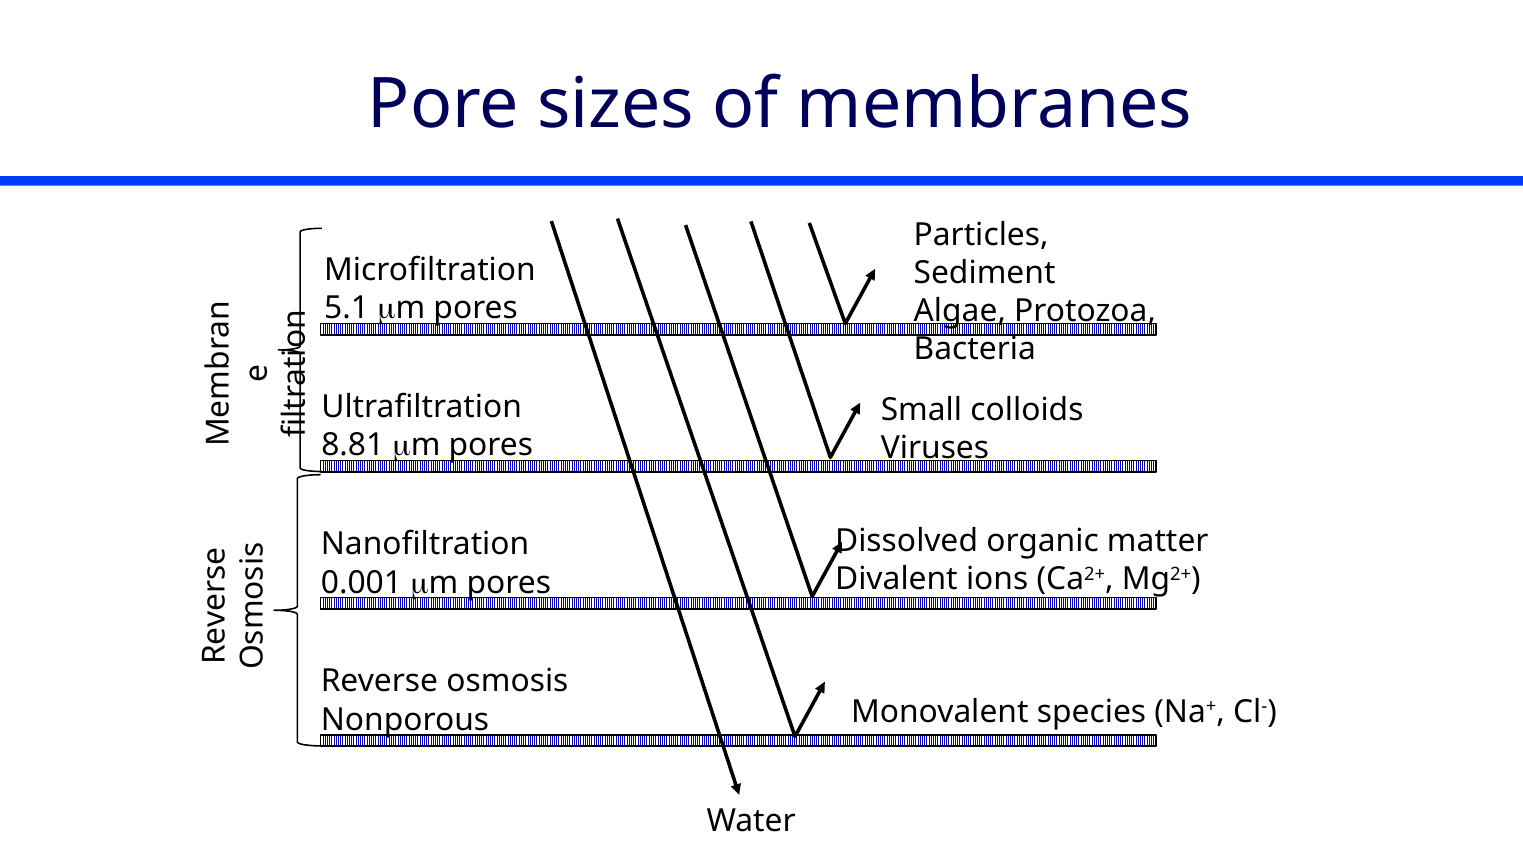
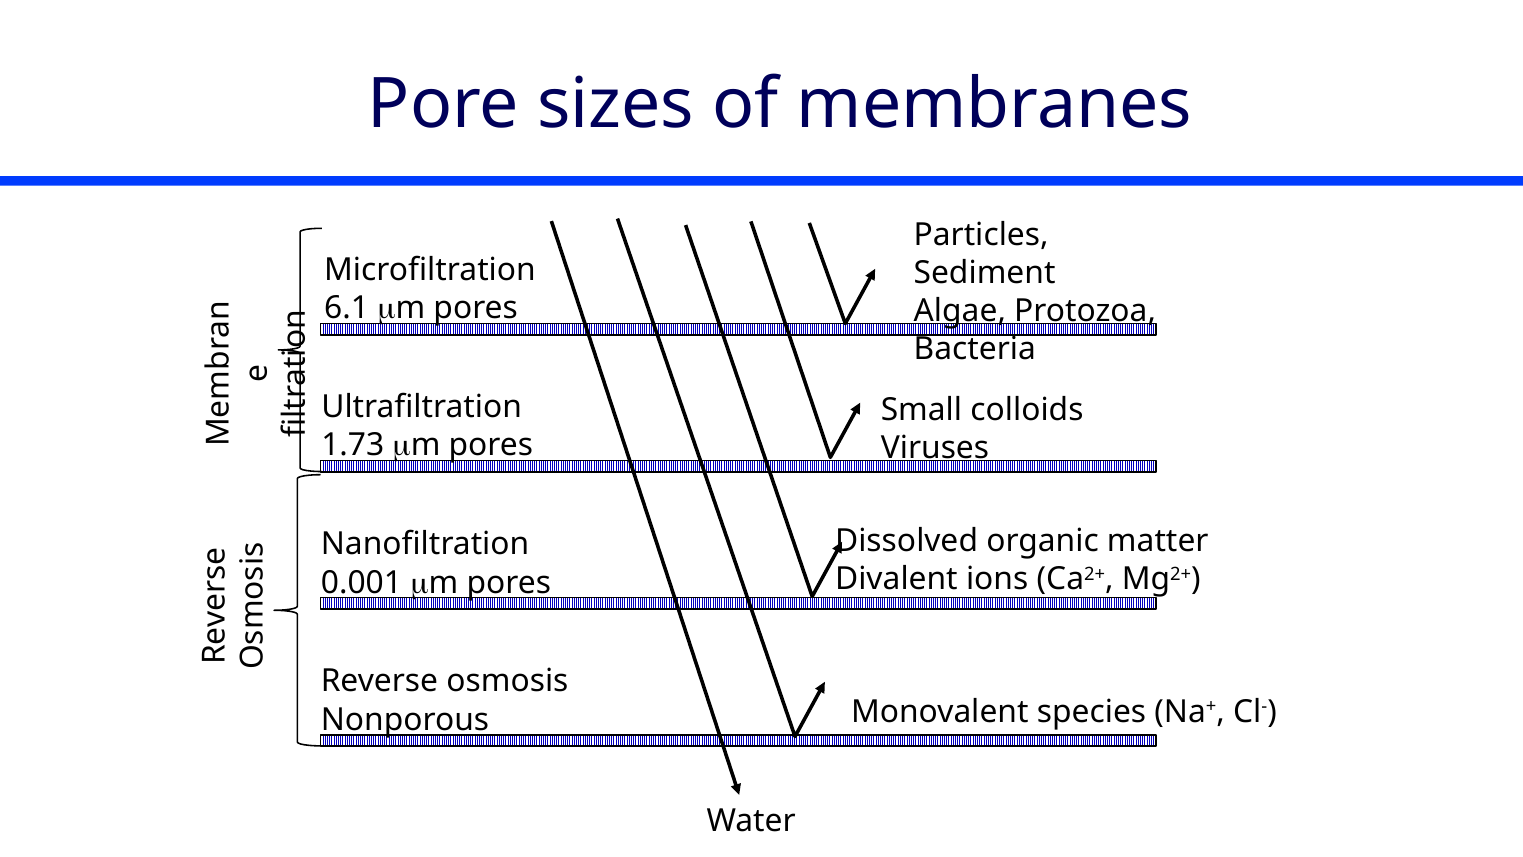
5.1: 5.1 -> 6.1 (347, 308)
8.81: 8.81 -> 1.73 (353, 445)
